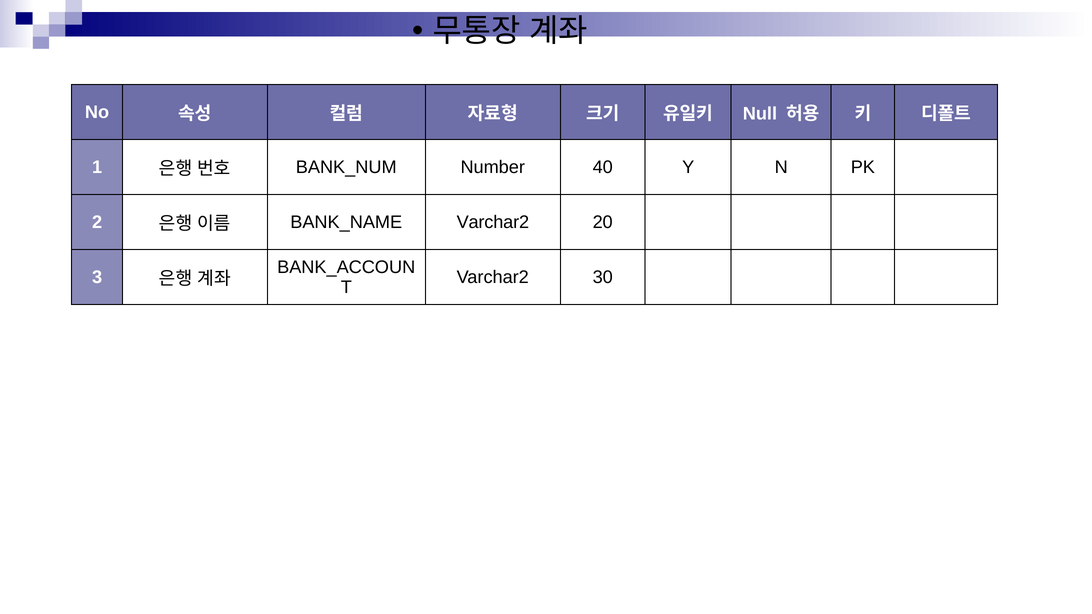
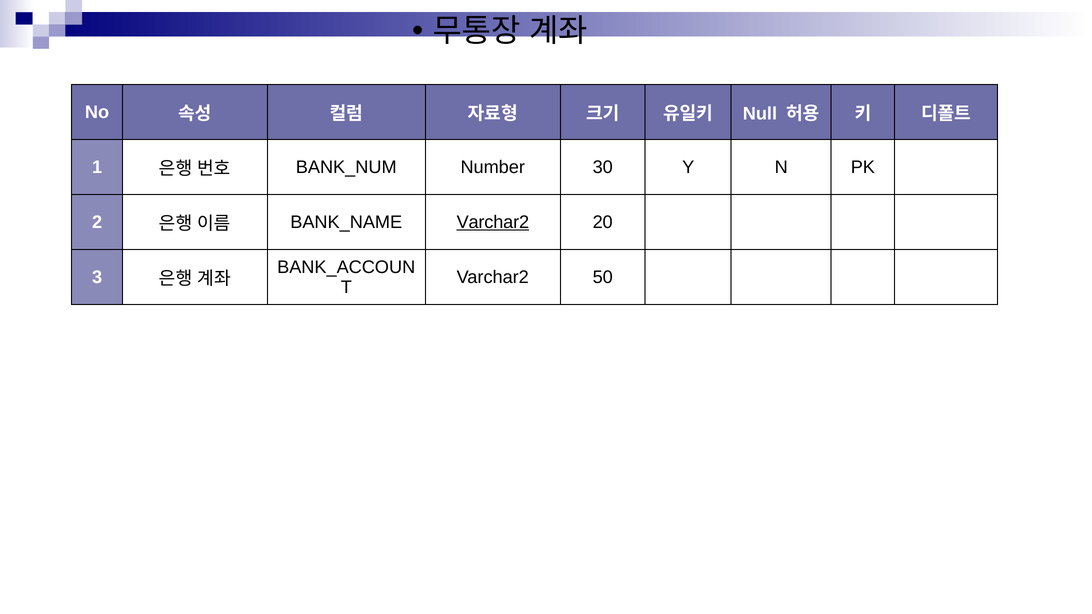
40: 40 -> 30 (603, 167)
Varchar2 underline: none -> present (493, 222)
30: 30 -> 50 (603, 277)
